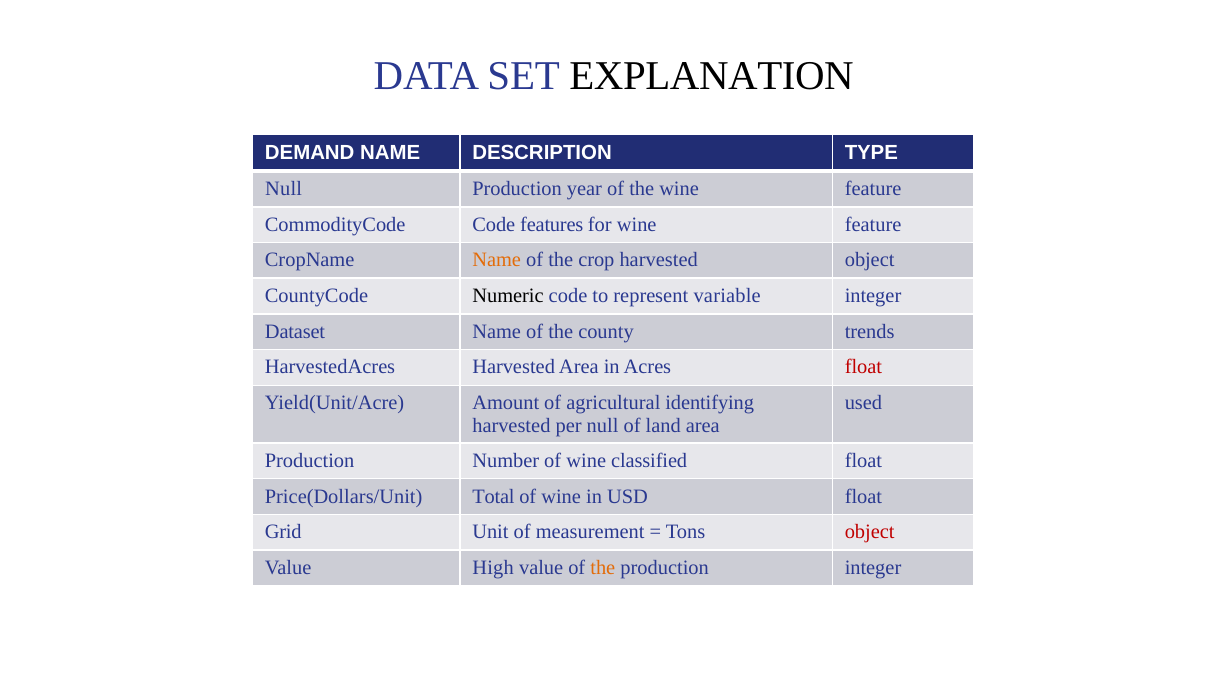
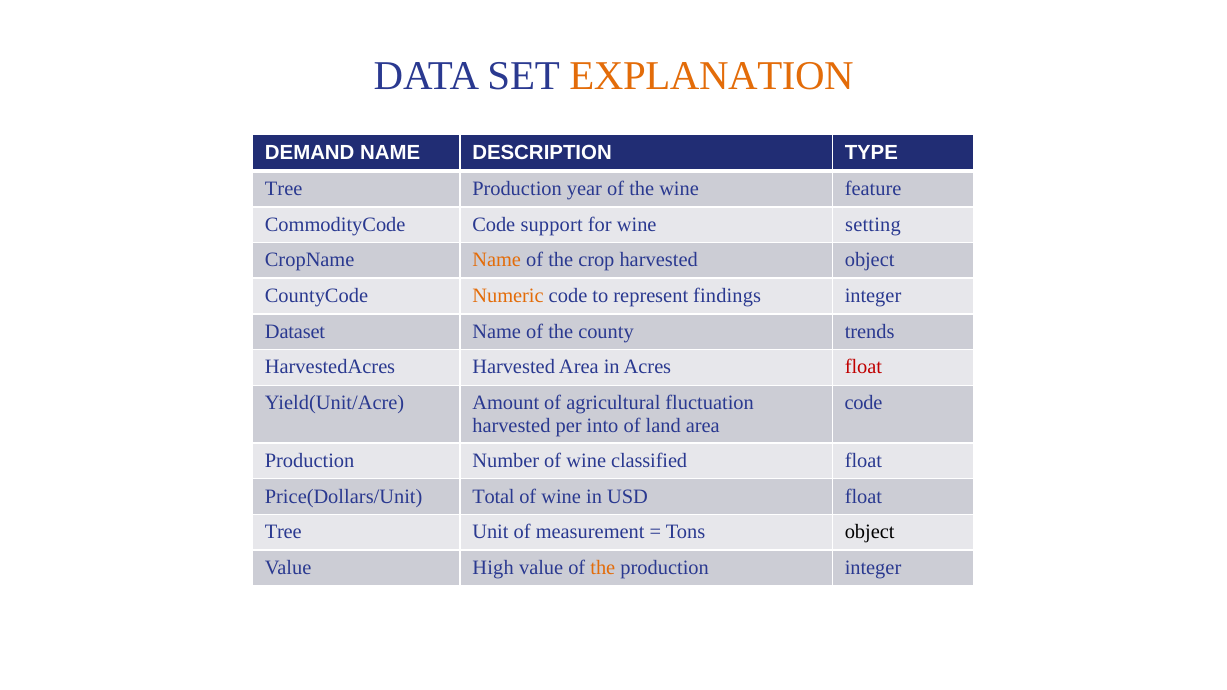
EXPLANATION colour: black -> orange (712, 76)
Null: Null -> Tree (284, 189)
features: features -> support (552, 225)
for wine feature: feature -> setting (873, 225)
Numeric colour: black -> orange (508, 296)
variable: variable -> findings (727, 296)
identifying: identifying -> fluctuation (710, 403)
used: used -> code (864, 403)
per null: null -> into (603, 426)
Grid: Grid -> Tree (283, 532)
object colour: red -> black (870, 532)
